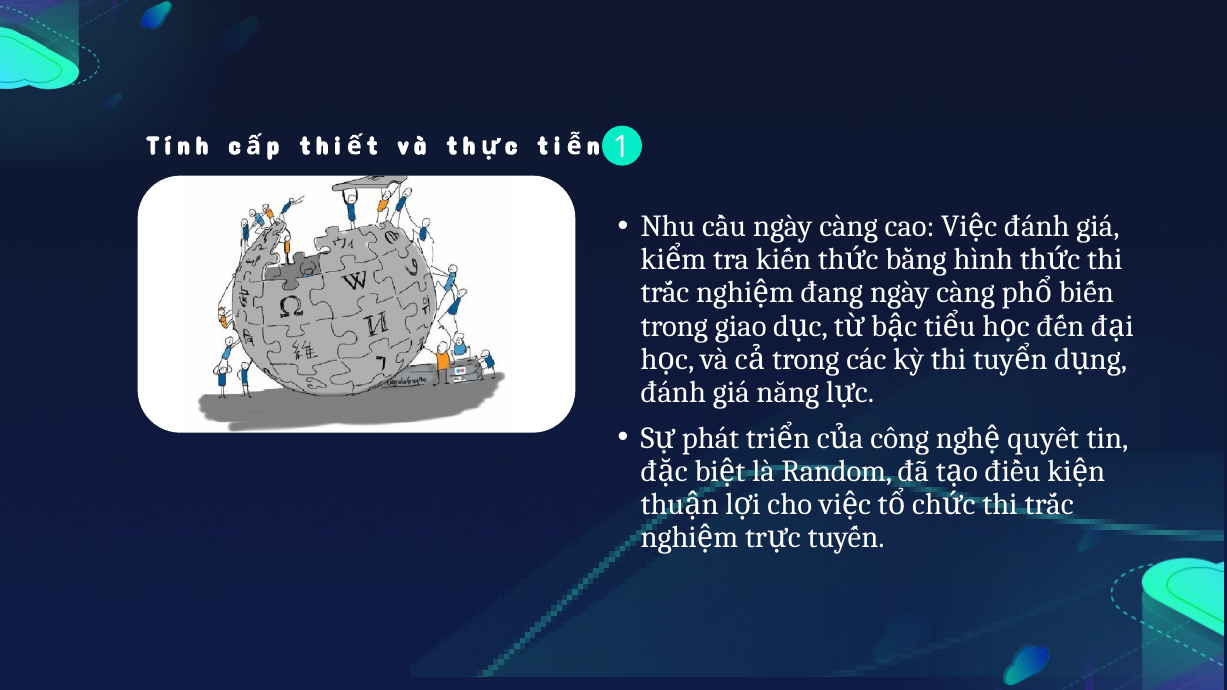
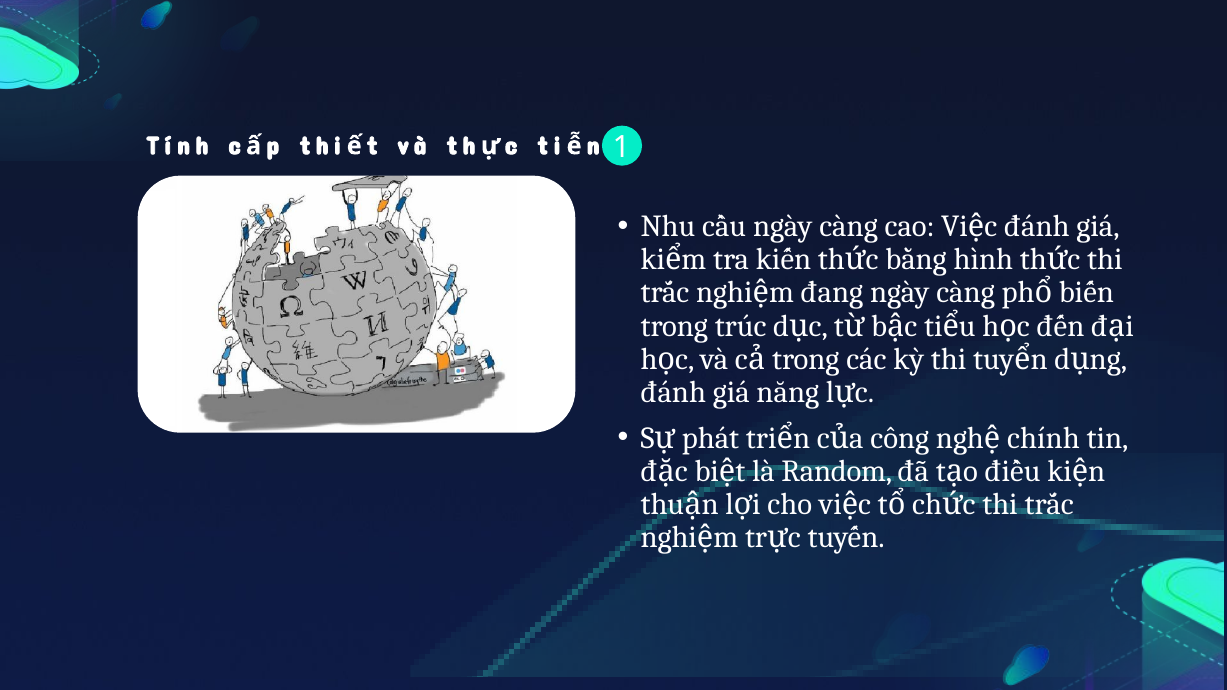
giao: giao -> trúc (741, 326)
quyết: quyết -> chính (1043, 438)
